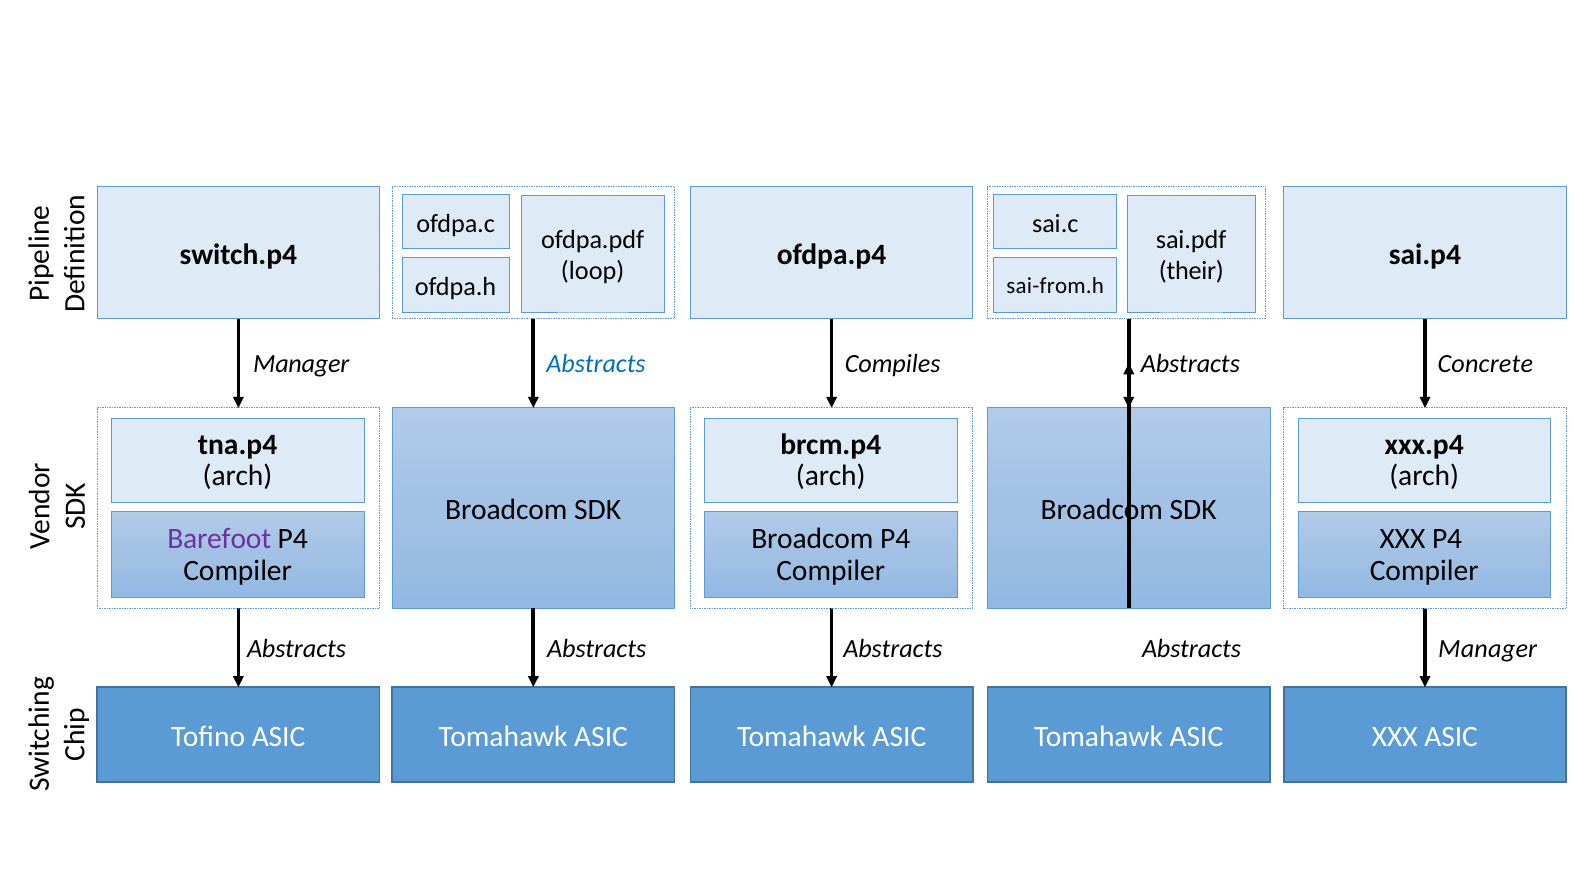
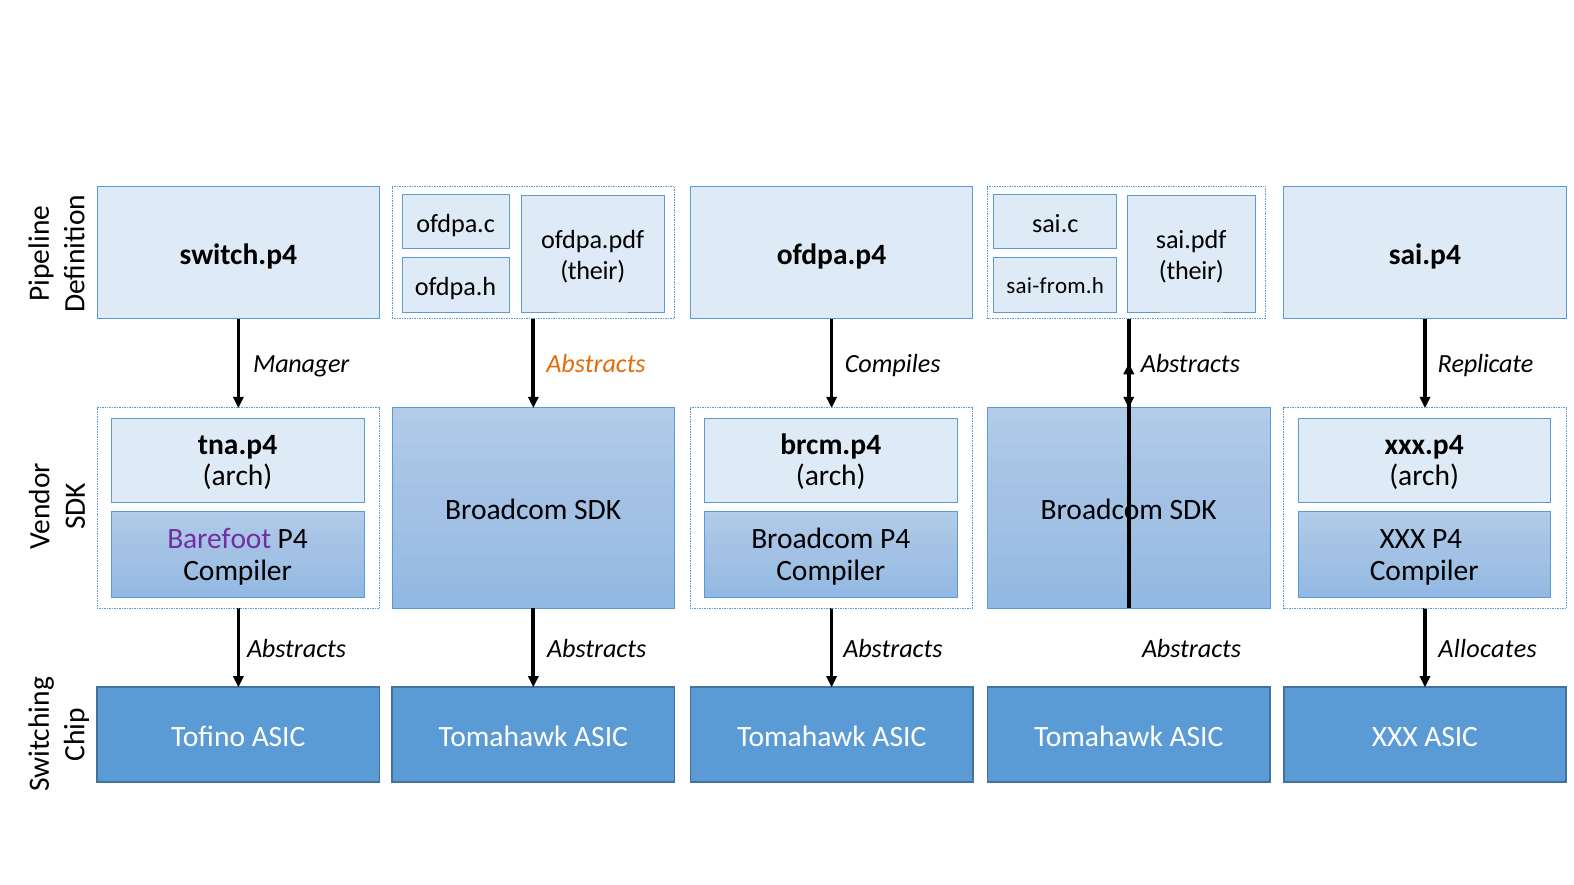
loop: loop -> their (593, 271)
Abstracts colour: blue -> orange (596, 364)
Concrete: Concrete -> Replicate (1486, 364)
Manager: Manager -> Allocates (1488, 649)
